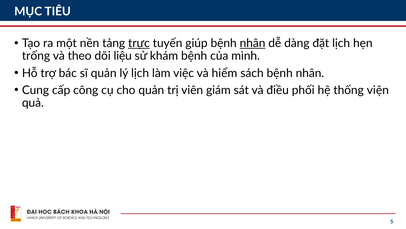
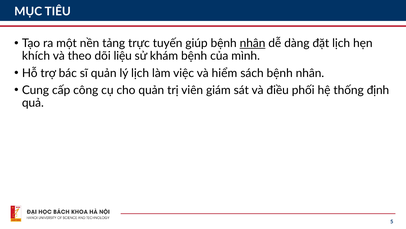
trực underline: present -> none (139, 43)
trống: trống -> khích (36, 56)
viện: viện -> định (378, 90)
